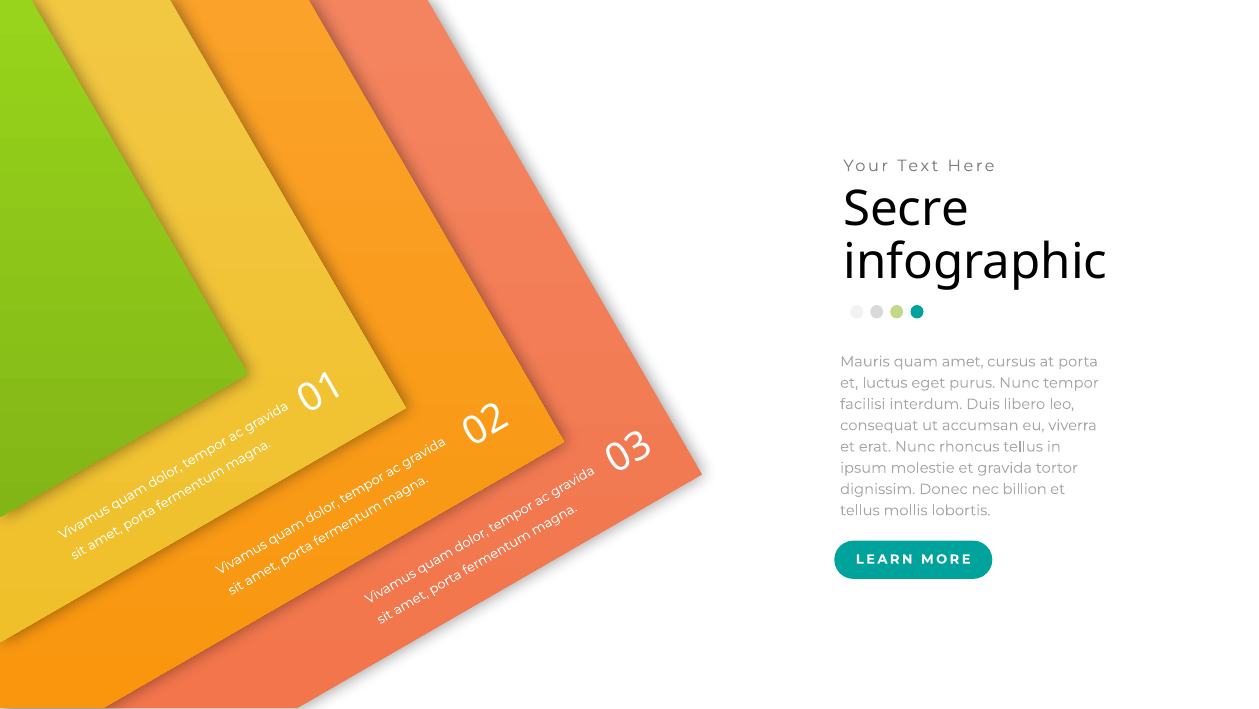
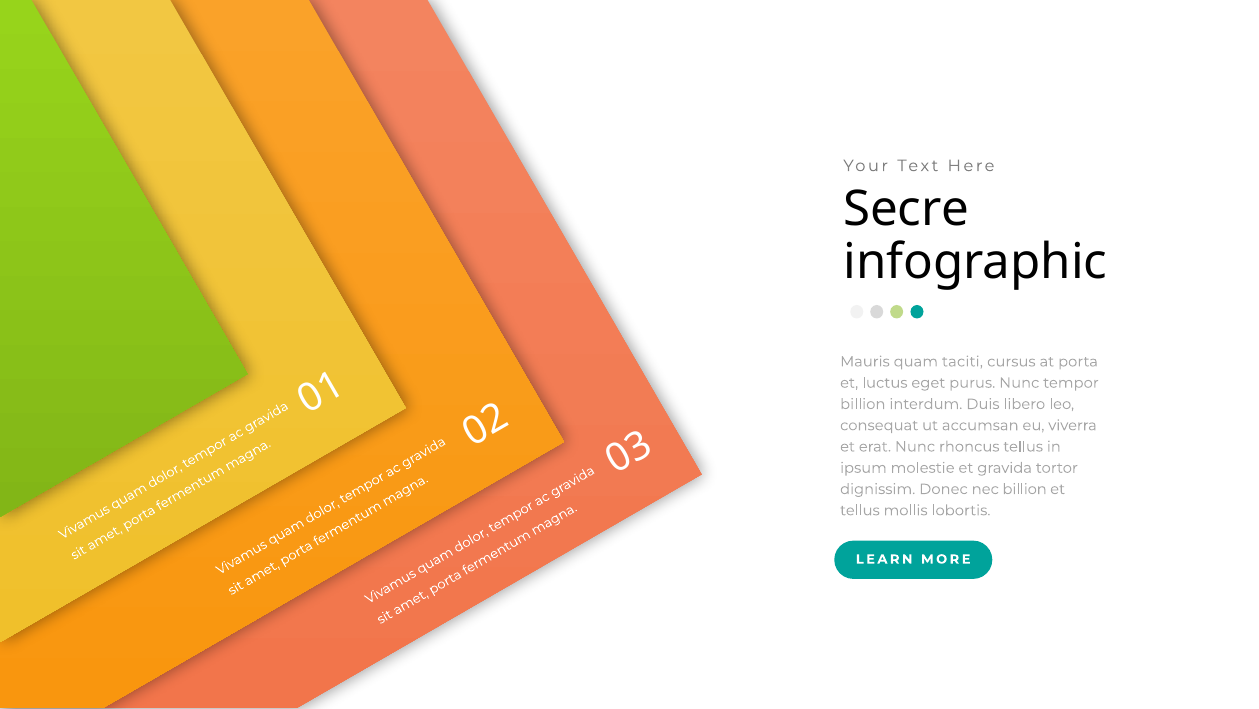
amet: amet -> taciti (962, 362)
facilisi: facilisi -> billion (863, 404)
